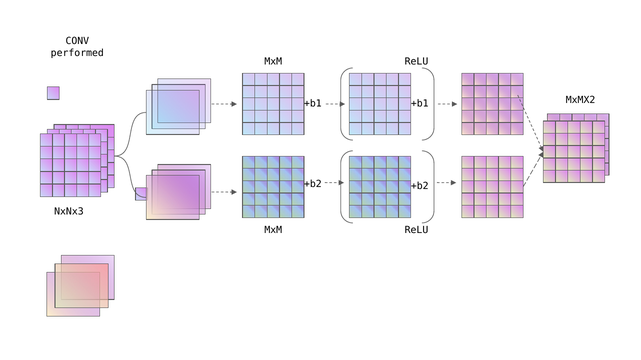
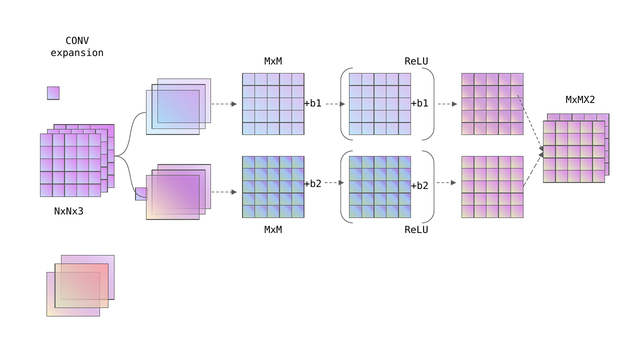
performed: performed -> expansion (77, 53)
